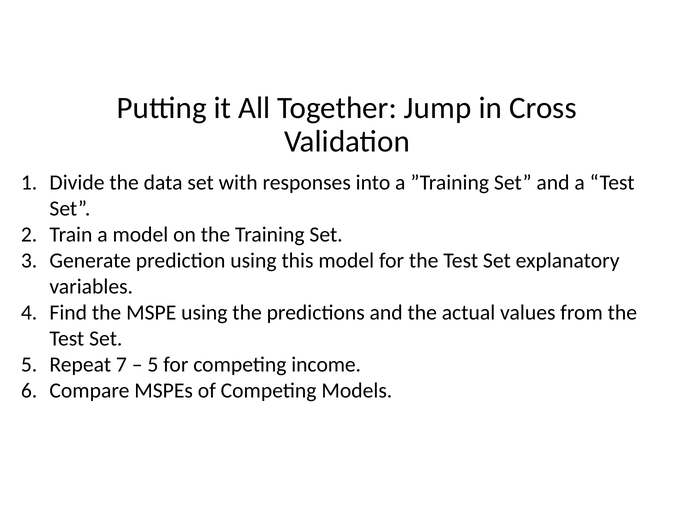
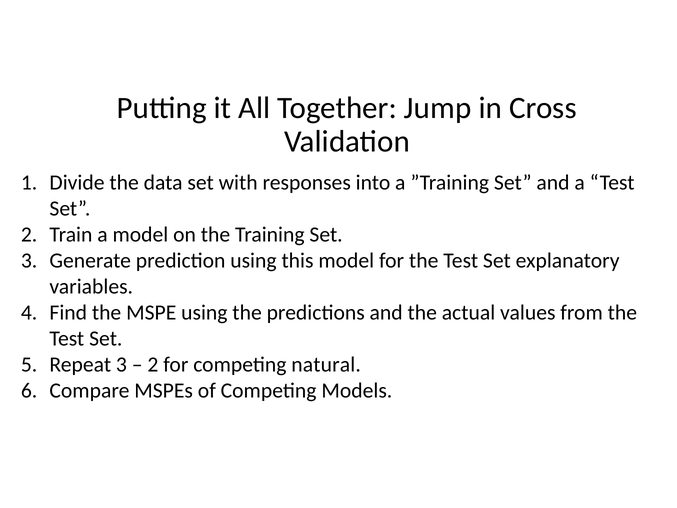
Repeat 7: 7 -> 3 (121, 364)
5: 5 -> 2 (153, 364)
income: income -> natural (326, 364)
